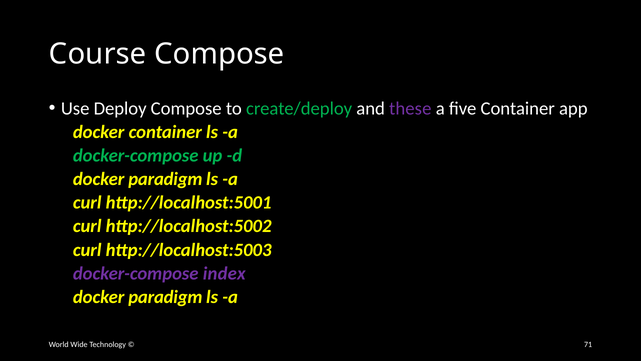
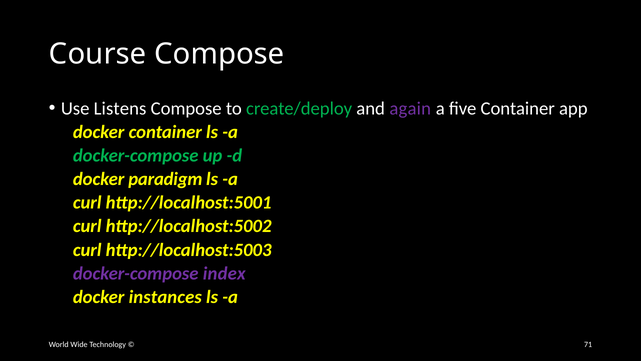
Deploy: Deploy -> Listens (120, 108)
these: these -> again (410, 108)
paradigm: paradigm -> instances (165, 297)
